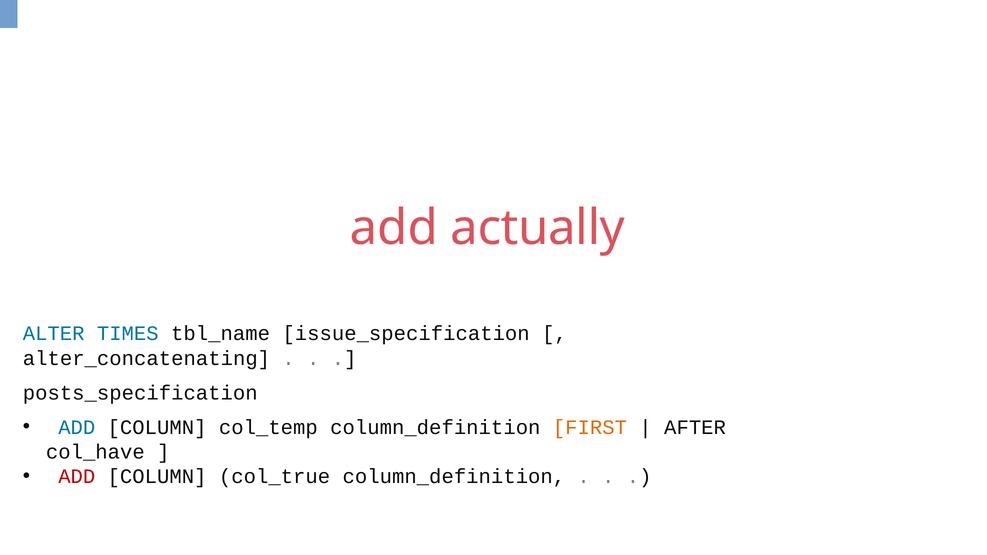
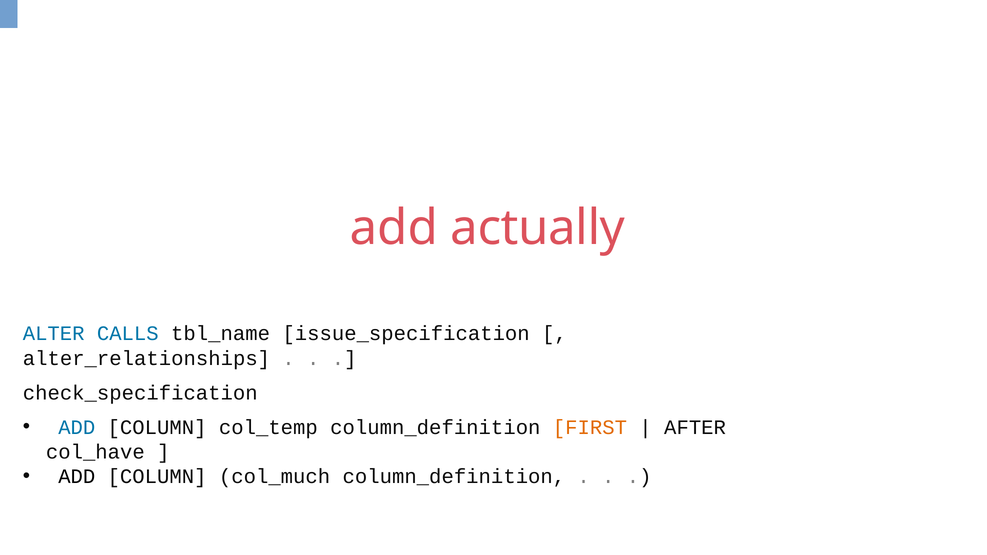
TIMES: TIMES -> CALLS (128, 334)
alter_concatenating: alter_concatenating -> alter_relationships (146, 358)
posts_specification: posts_specification -> check_specification (140, 393)
ADD colour: red -> black (77, 477)
col_true: col_true -> col_much (275, 477)
